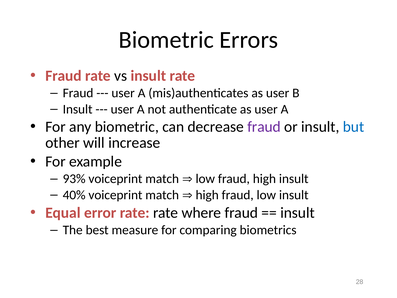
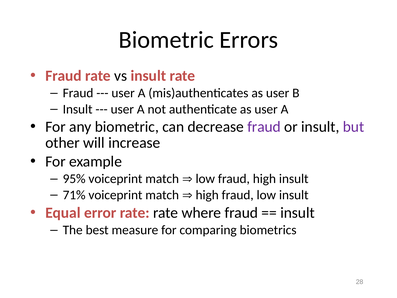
but colour: blue -> purple (354, 127)
93%: 93% -> 95% (74, 179)
40%: 40% -> 71% (74, 195)
